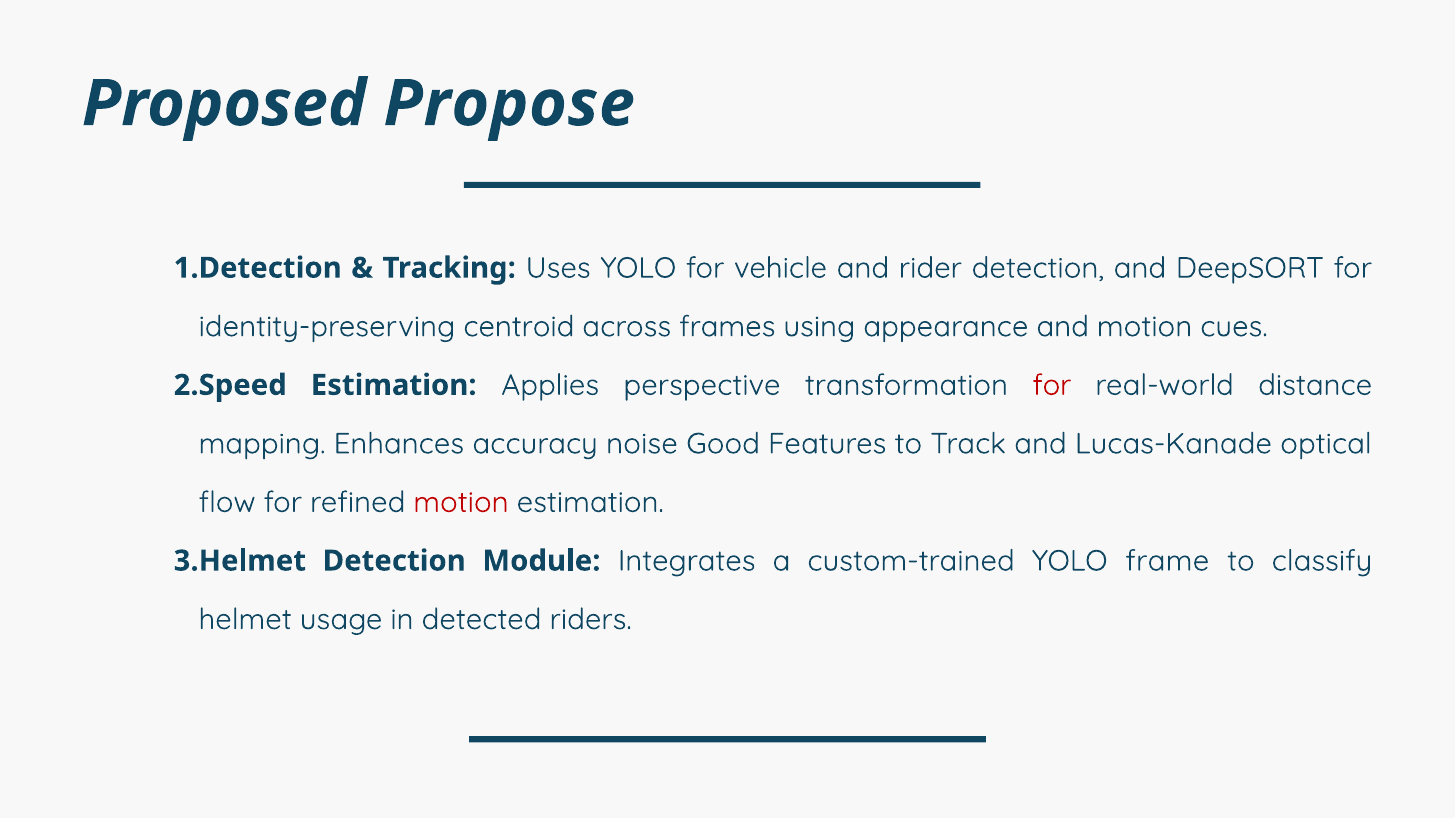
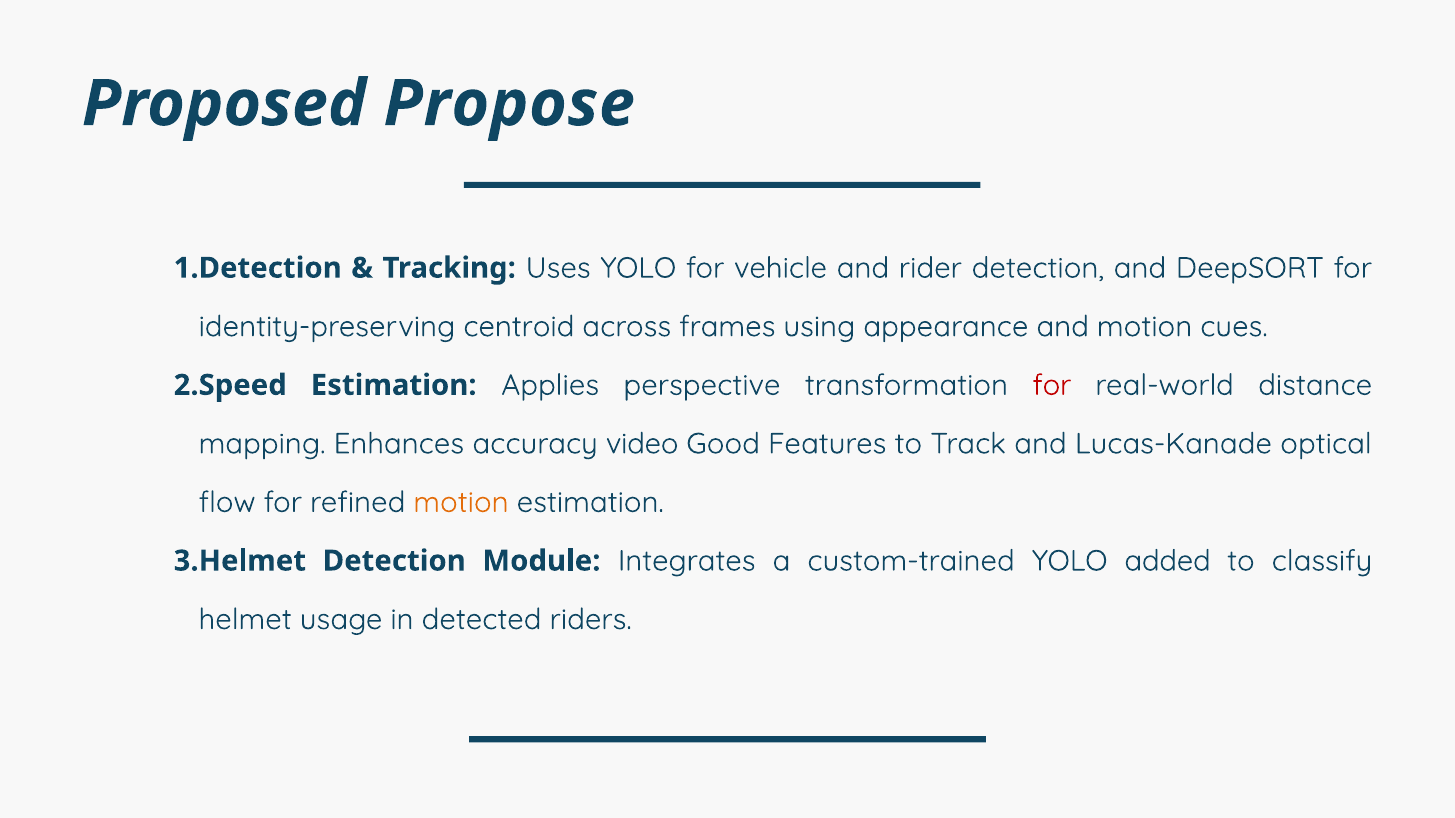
noise: noise -> video (642, 444)
motion colour: red -> orange (461, 503)
frame: frame -> added (1168, 561)
